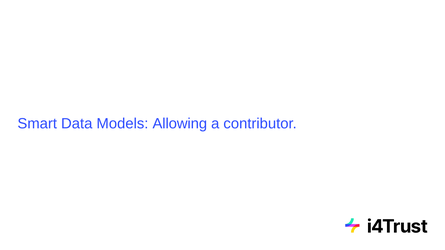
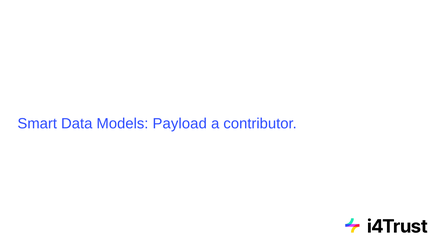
Allowing: Allowing -> Payload (180, 124)
